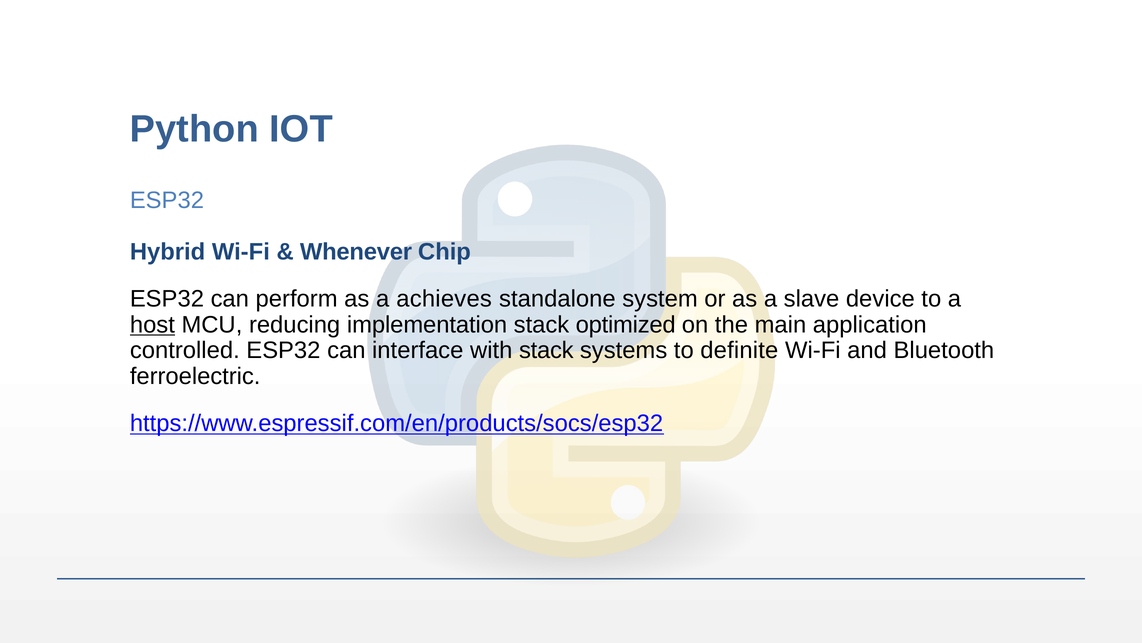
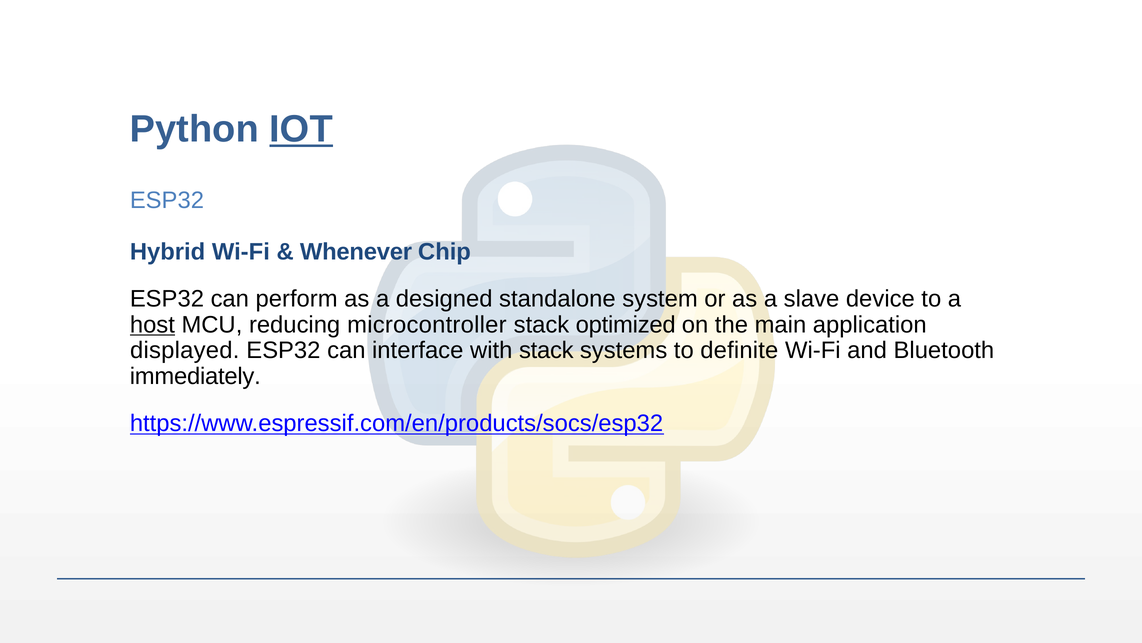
IOT underline: none -> present (301, 129)
achieves: achieves -> designed (444, 299)
implementation: implementation -> microcontroller (427, 324)
controlled: controlled -> displayed (185, 350)
ferroelectric: ferroelectric -> immediately (195, 376)
